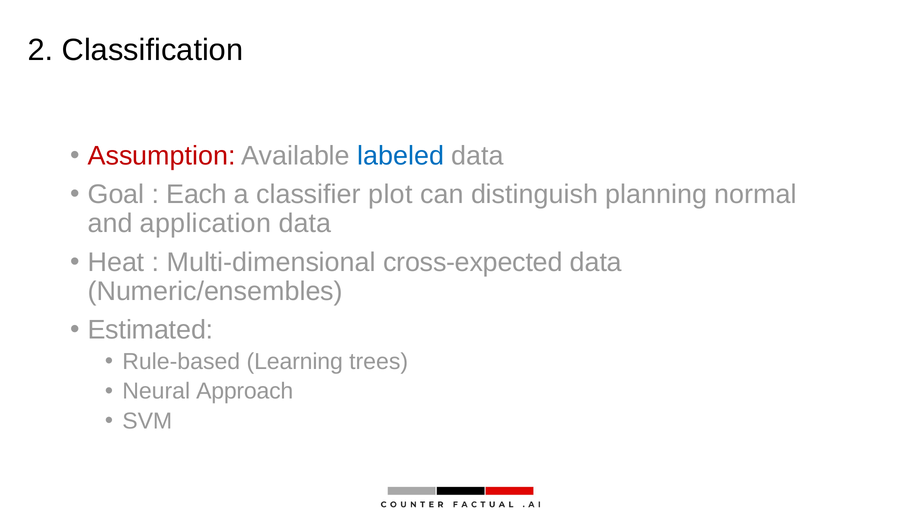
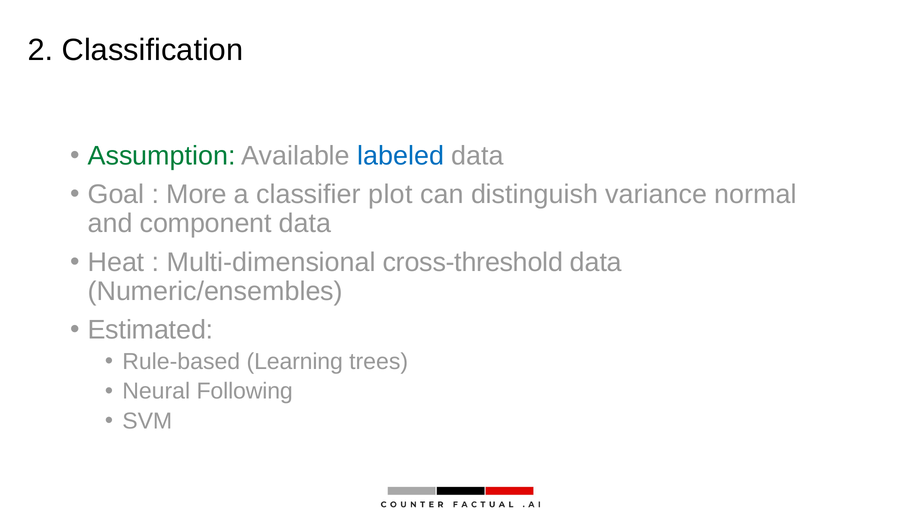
Assumption colour: red -> green (162, 156)
Each: Each -> More (197, 195)
planning: planning -> variance (656, 195)
application: application -> component (206, 224)
cross-expected: cross-expected -> cross-threshold (473, 262)
Approach: Approach -> Following (245, 392)
